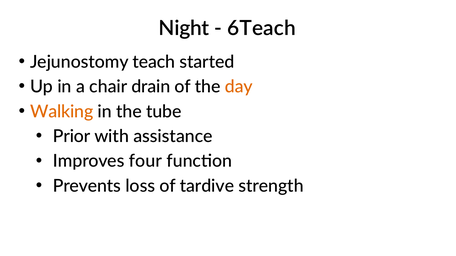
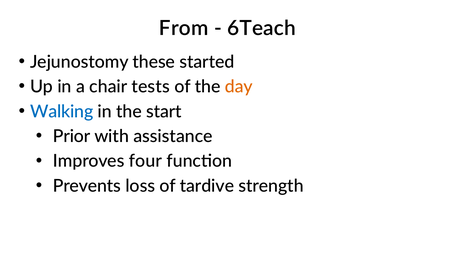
Night: Night -> From (184, 28)
teach: teach -> these (154, 62)
drain: drain -> tests (151, 87)
Walking colour: orange -> blue (62, 112)
tube: tube -> start (164, 112)
